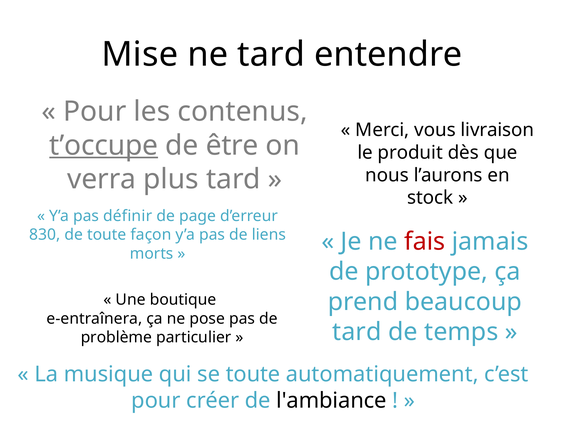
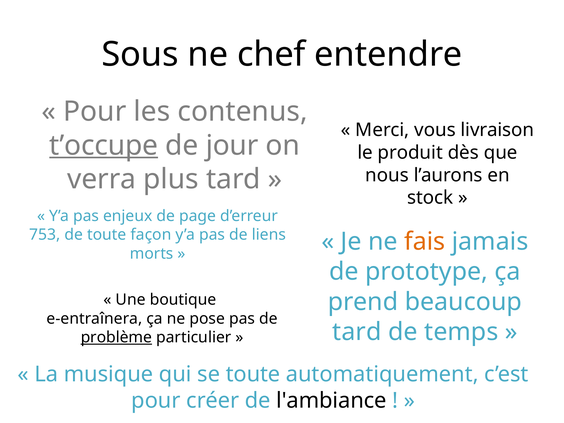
Mise: Mise -> Sous (140, 55)
ne tard: tard -> chef (271, 55)
être: être -> jour (232, 145)
définir: définir -> enjeux (128, 216)
830: 830 -> 753 (45, 235)
fais colour: red -> orange (425, 242)
problème underline: none -> present (116, 337)
